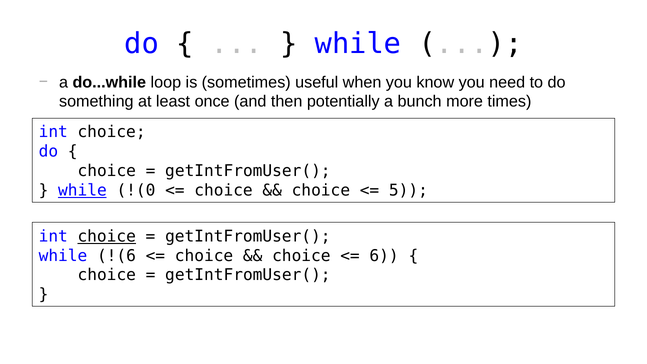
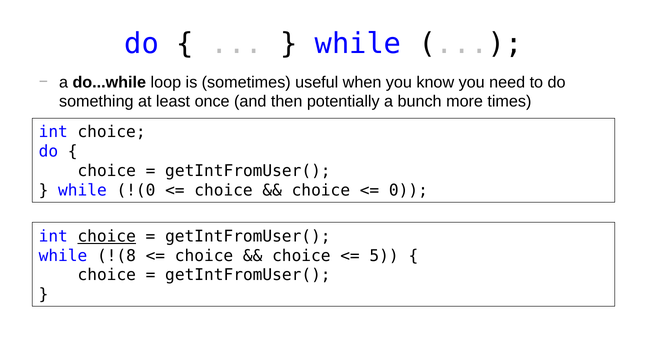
while underline: present -> none (82, 190)
5: 5 -> 0 (408, 190)
!(6: !(6 -> !(8 (116, 256)
6: 6 -> 5 (384, 256)
